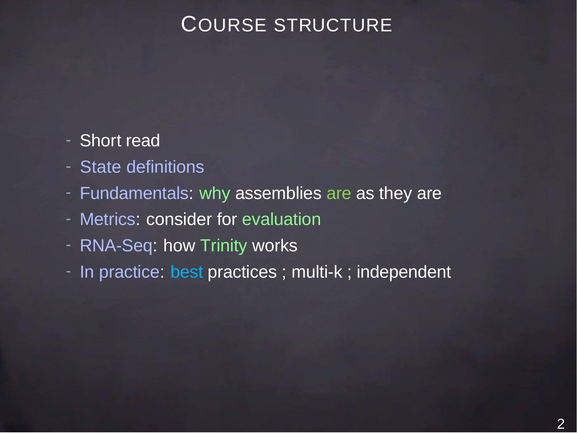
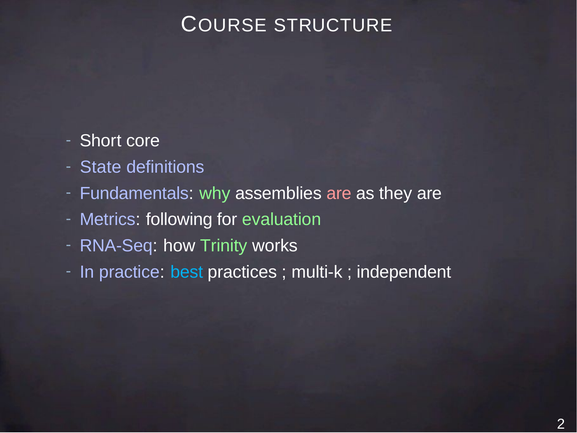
read: read -> core (143, 141)
are colour: light green -> pink (339, 193)
consider: consider -> following (179, 220)
